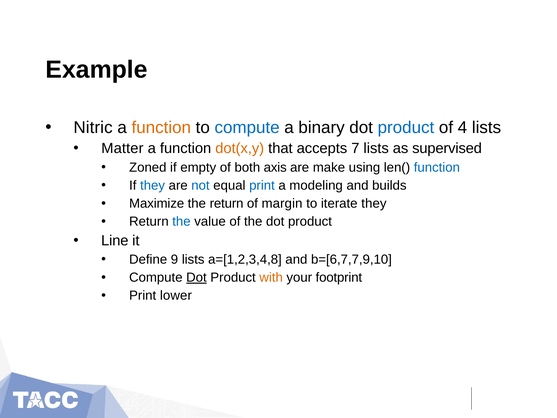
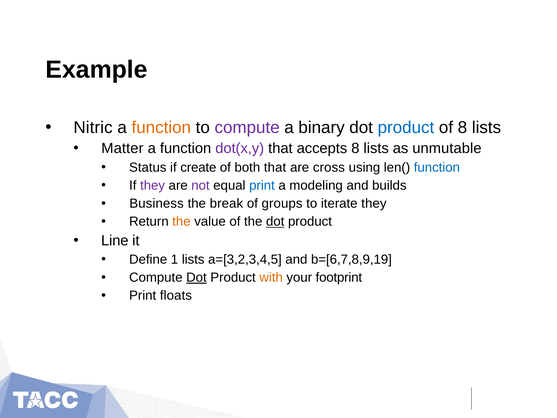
compute colour: blue -> purple (247, 127)
of 4: 4 -> 8 (462, 127)
dot(x,y colour: orange -> purple (240, 148)
accepts 7: 7 -> 8 (355, 148)
supervised: supervised -> unmutable (447, 148)
Zoned: Zoned -> Status (148, 167)
empty: empty -> create (198, 167)
both axis: axis -> that (275, 167)
make: make -> cross (329, 167)
they colour: blue -> purple (153, 185)
not colour: blue -> purple (200, 185)
Maximize: Maximize -> Business (157, 203)
the return: return -> break (226, 203)
margin: margin -> groups (282, 203)
the colour: blue -> orange (181, 221)
dot underline: none -> present (275, 221)
9: 9 -> 1 (174, 259)
a=[1,2,3,4,8: a=[1,2,3,4,8 -> a=[3,2,3,4,5 (245, 259)
b=[6,7,7,9,10: b=[6,7,7,9,10 -> b=[6,7,8,9,19 (351, 259)
lower: lower -> floats (176, 295)
